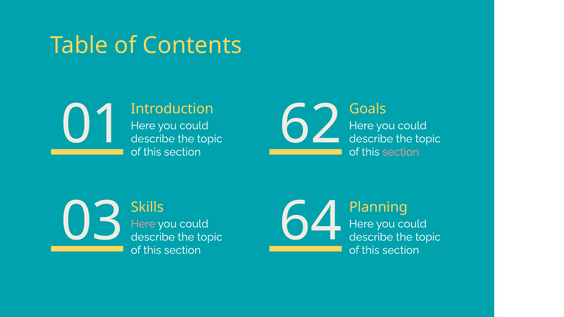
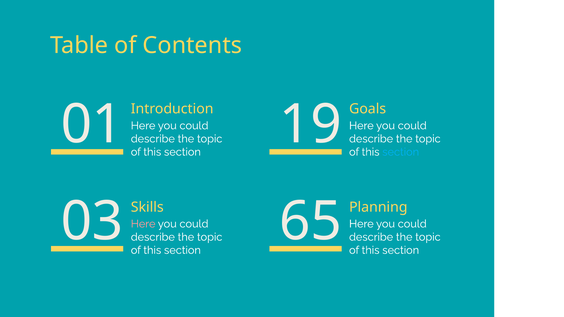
62: 62 -> 19 (310, 125)
section colour: pink -> light blue (401, 152)
64: 64 -> 65 (310, 222)
